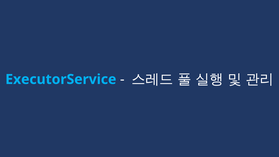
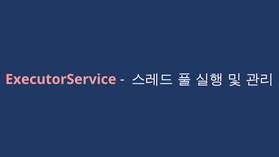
ExecutorService colour: light blue -> pink (61, 79)
